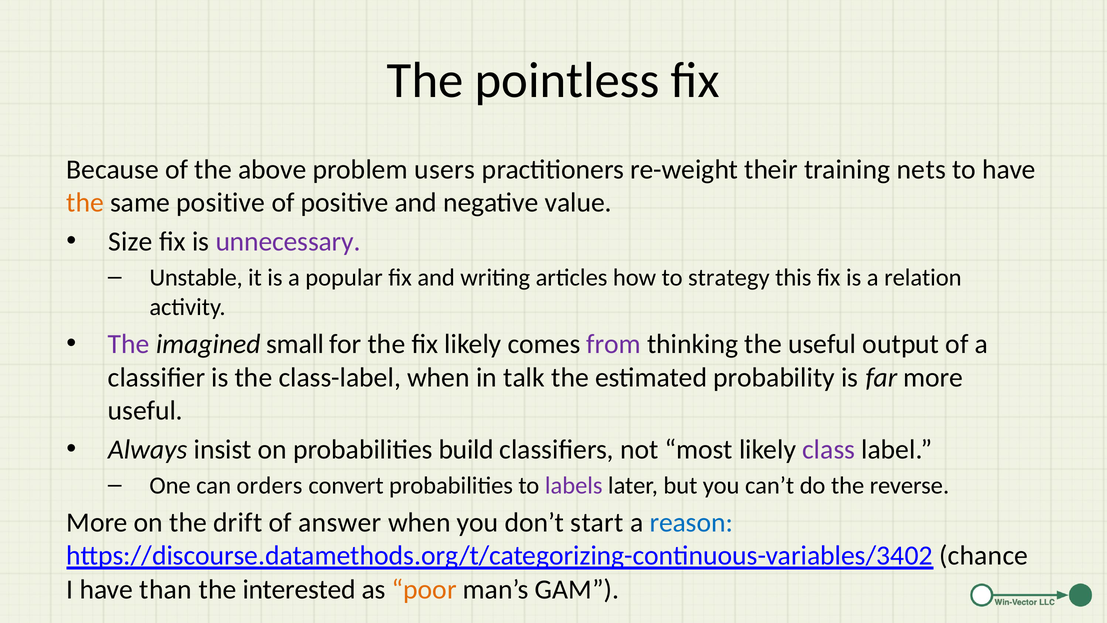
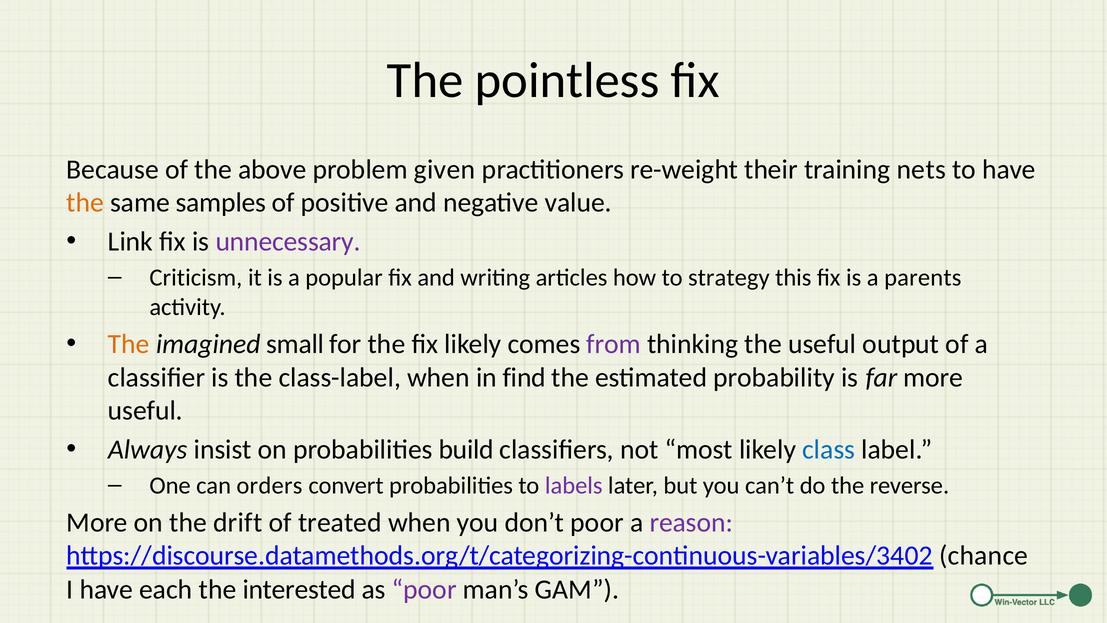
users: users -> given (445, 169)
same positive: positive -> samples (221, 203)
Size: Size -> Link (131, 241)
Unstable: Unstable -> Criticism (196, 277)
relation: relation -> parents (923, 277)
The colour: purple -> orange (129, 344)
talk: talk -> find (524, 377)
class colour: purple -> blue (829, 449)
answer: answer -> treated (340, 522)
don’t start: start -> poor (597, 522)
reason colour: blue -> purple (691, 522)
than: than -> each (166, 589)
poor colour: orange -> purple (424, 589)
